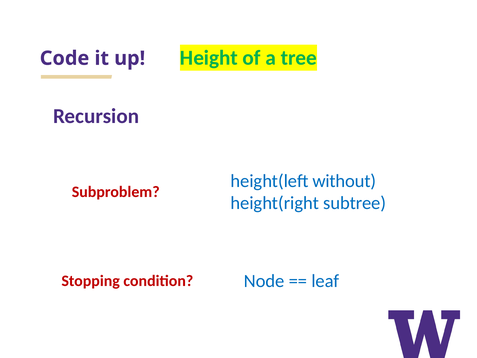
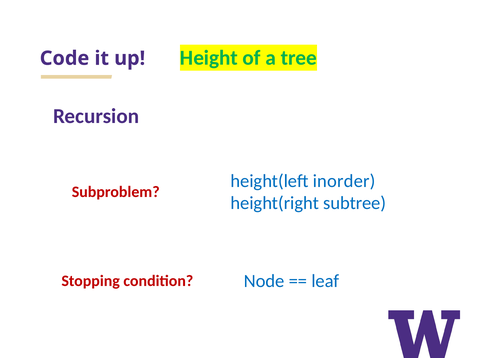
without: without -> inorder (344, 181)
